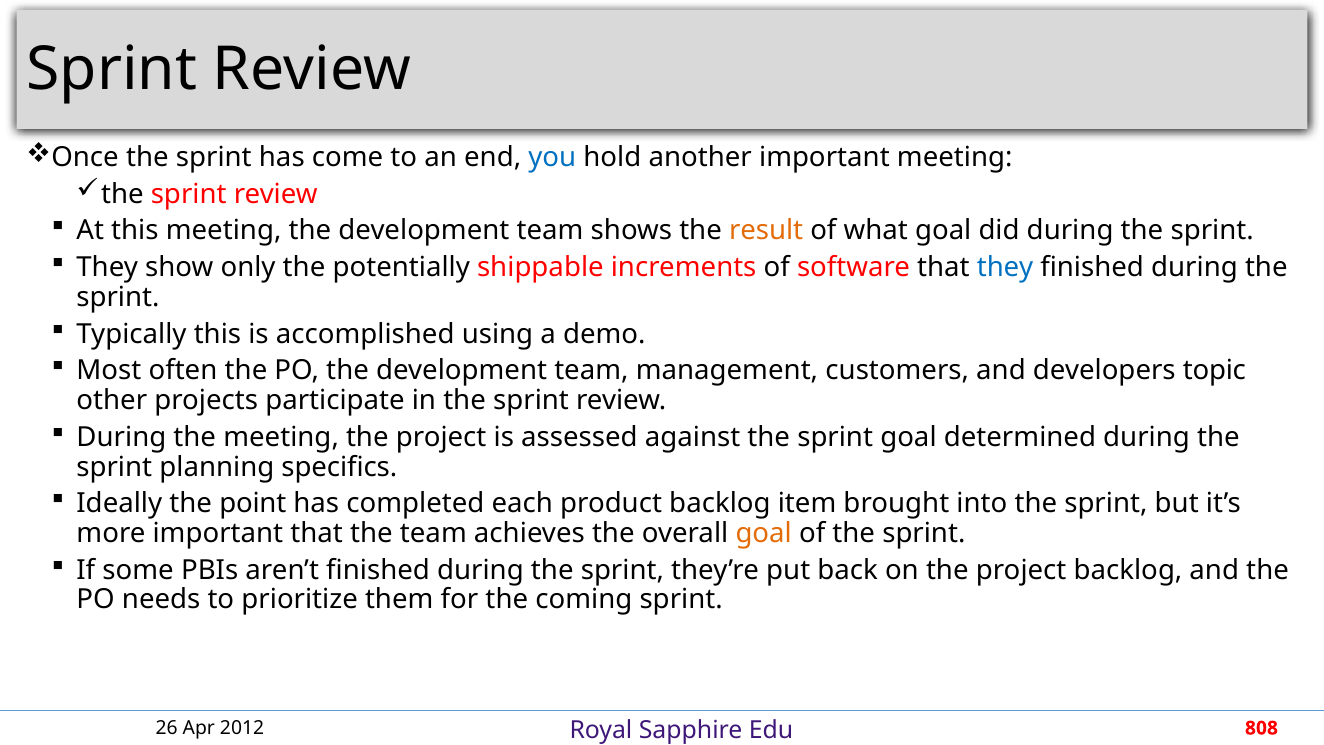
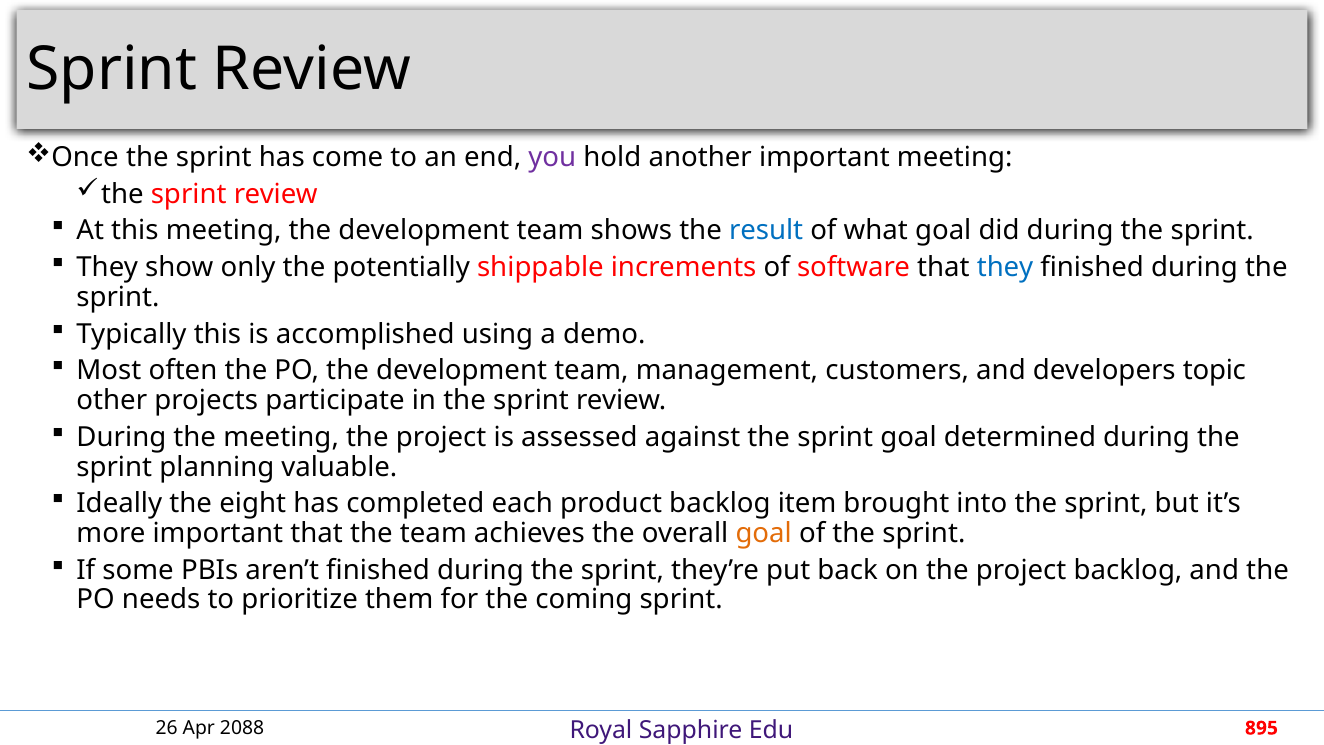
you colour: blue -> purple (552, 157)
result colour: orange -> blue (766, 231)
specifics: specifics -> valuable (339, 467)
point: point -> eight (253, 503)
2012: 2012 -> 2088 (242, 728)
808: 808 -> 895 (1261, 728)
